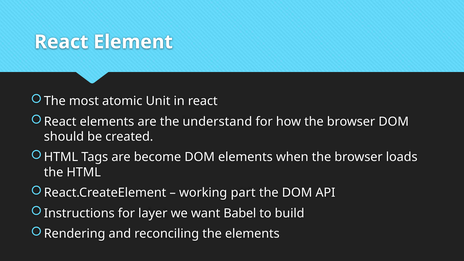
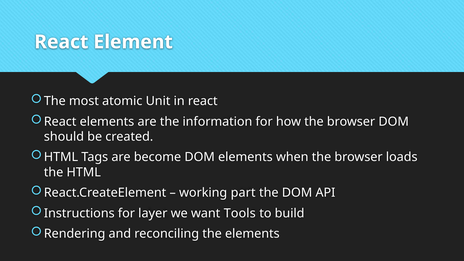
understand: understand -> information (217, 122)
Babel: Babel -> Tools (240, 213)
